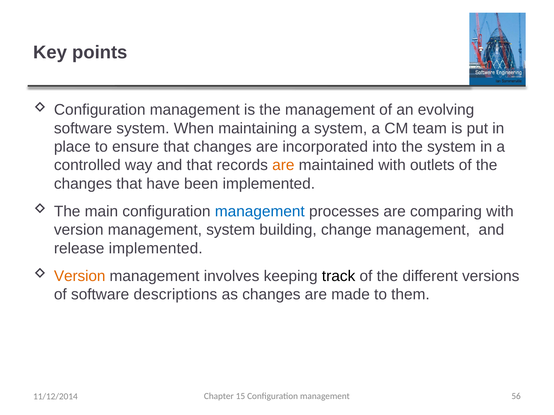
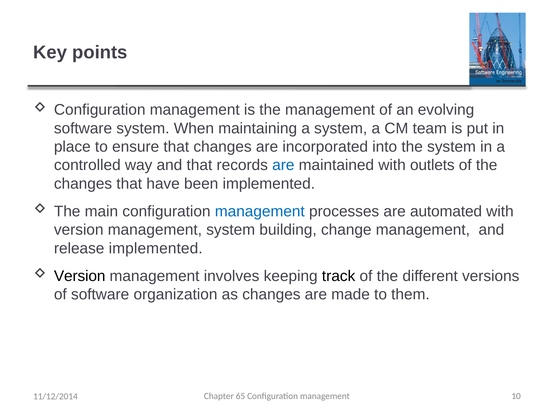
are colour: orange -> blue (283, 165)
comparing: comparing -> automated (446, 212)
Version colour: orange -> black (80, 276)
descriptions: descriptions -> organization (175, 295)
15: 15 -> 65 (240, 397)
56: 56 -> 10 (516, 397)
